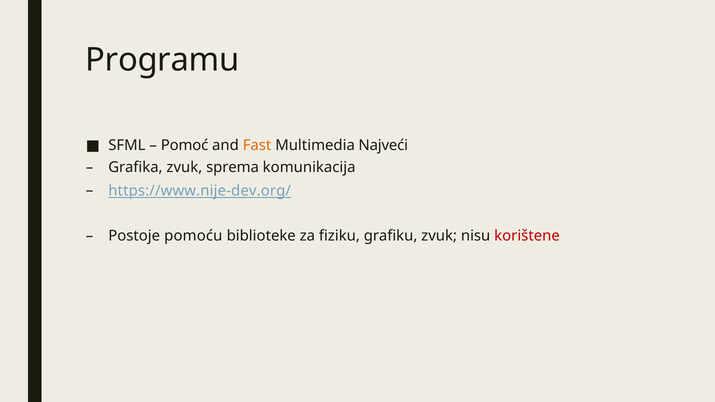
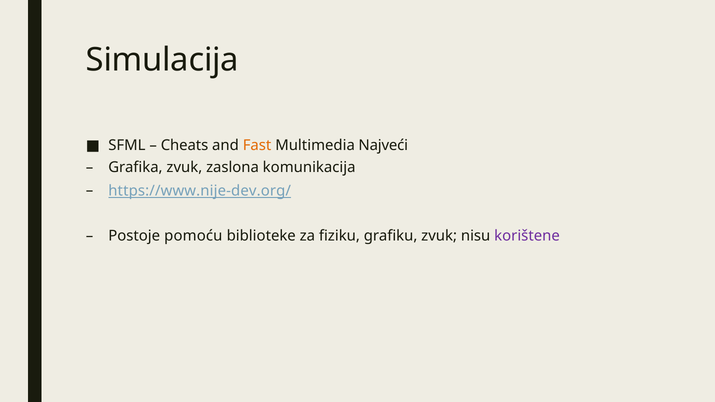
Programu: Programu -> Simulacija (162, 60)
Pomoć: Pomoć -> Cheats (185, 145)
sprema: sprema -> zaslona (233, 167)
korištene colour: red -> purple (527, 236)
